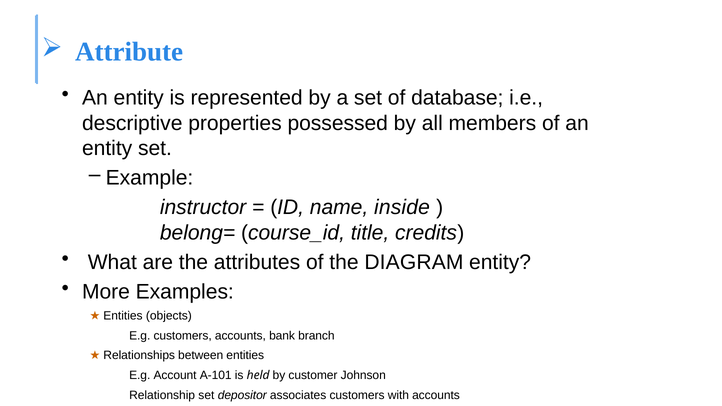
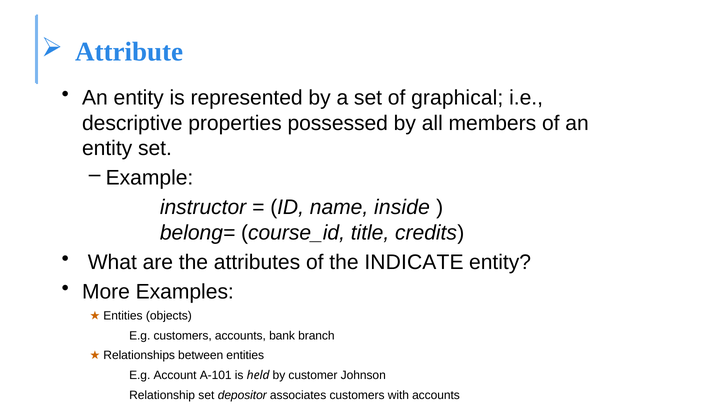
database: database -> graphical (457, 98)
DIAGRAM: DIAGRAM -> INDICATE (414, 262)
